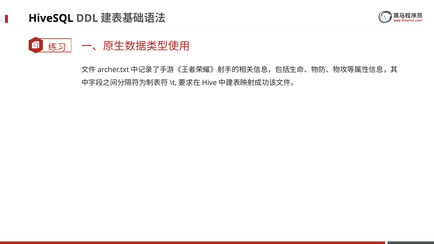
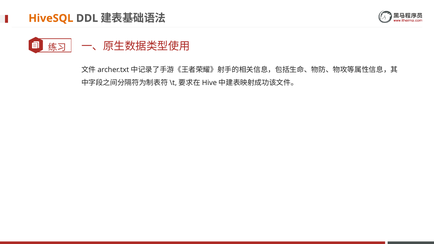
HiveSQL colour: black -> orange (51, 18)
